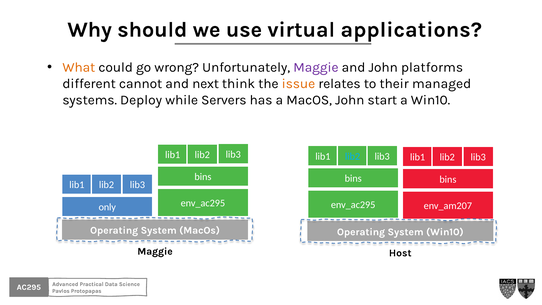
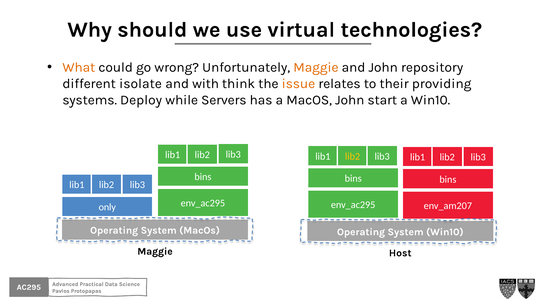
applications: applications -> technologies (411, 30)
Maggie colour: purple -> orange (316, 67)
platforms: platforms -> repository (432, 67)
cannot: cannot -> isolate (141, 84)
next: next -> with (206, 84)
managed: managed -> providing (442, 84)
lib2 colour: light blue -> yellow (353, 156)
